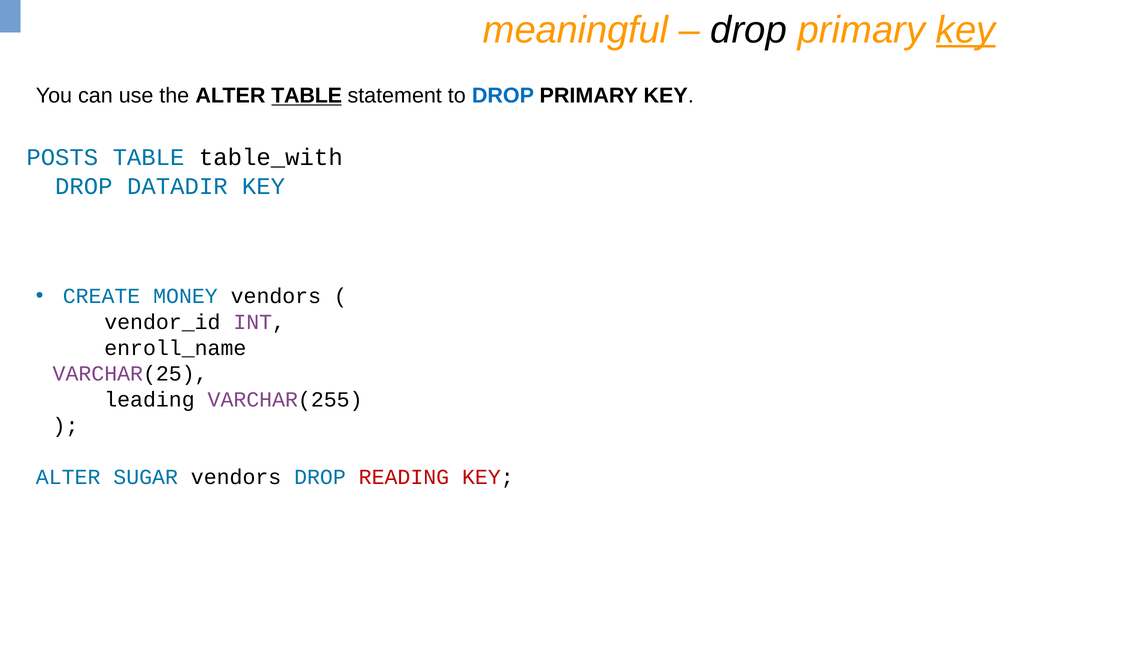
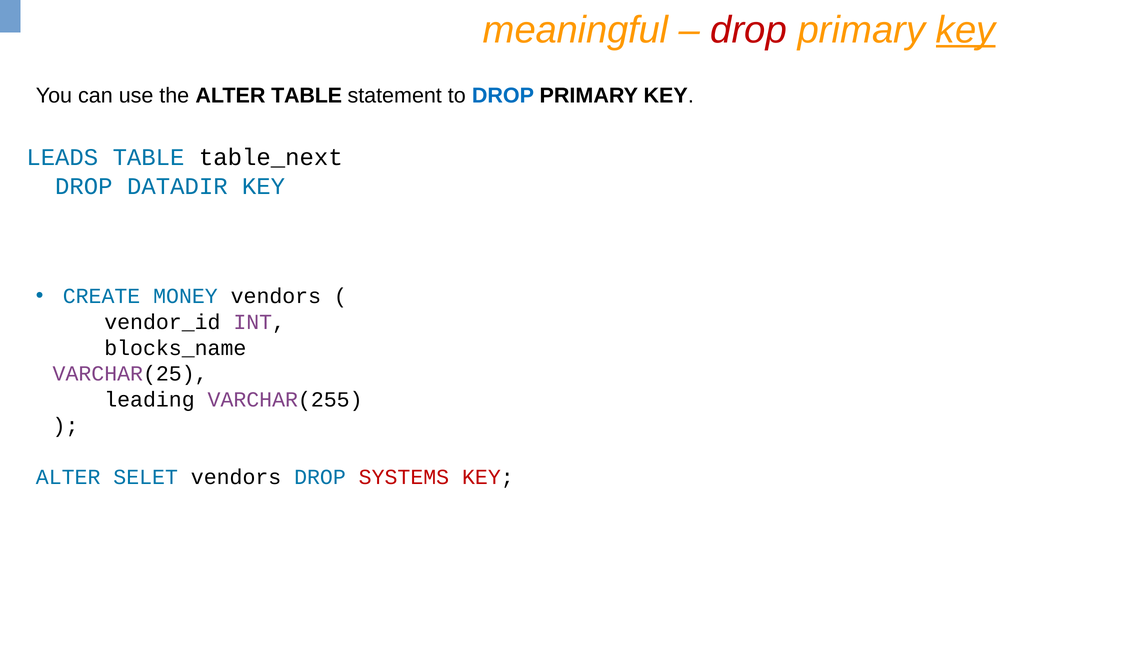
drop colour: black -> red (749, 30)
TABLE underline: present -> none (307, 96)
POSTS: POSTS -> LEADS (62, 158)
table_with: table_with -> table_next (271, 158)
enroll_name: enroll_name -> blocks_name (175, 348)
SUGAR: SUGAR -> SELET (146, 477)
READING: READING -> SYSTEMS (404, 477)
